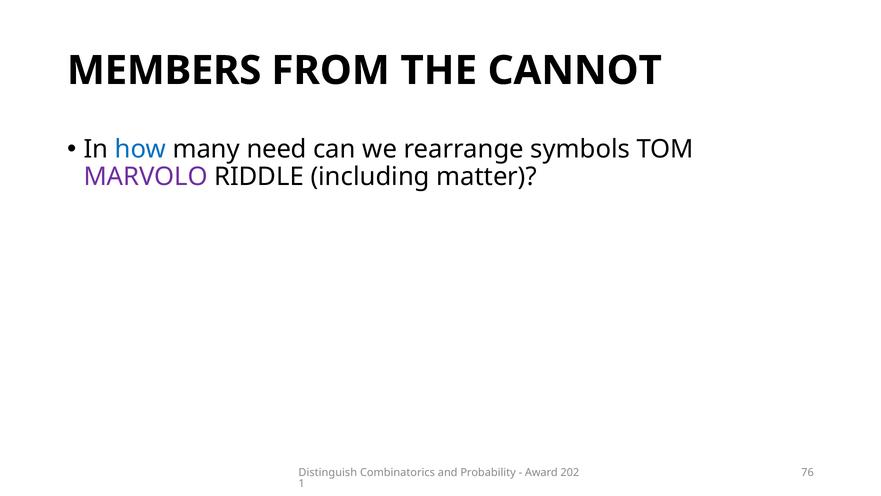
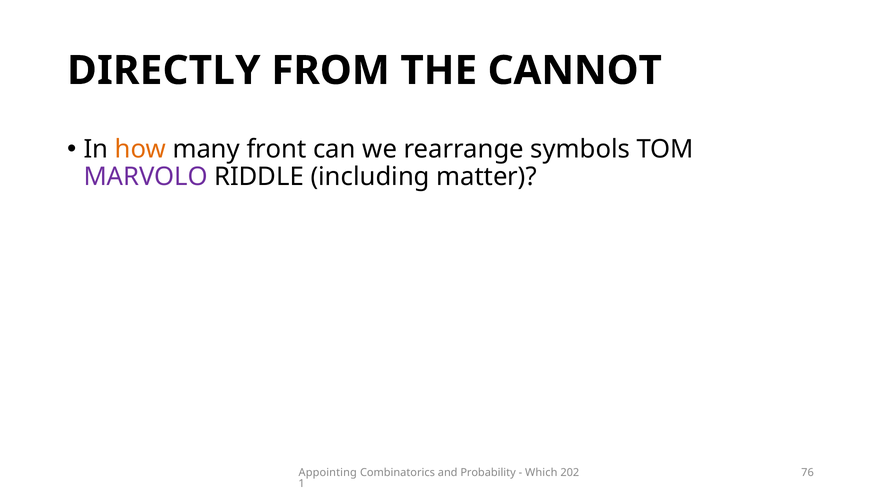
MEMBERS: MEMBERS -> DIRECTLY (164, 71)
how colour: blue -> orange (140, 149)
need: need -> front (277, 149)
Distinguish: Distinguish -> Appointing (328, 472)
Award: Award -> Which (541, 472)
